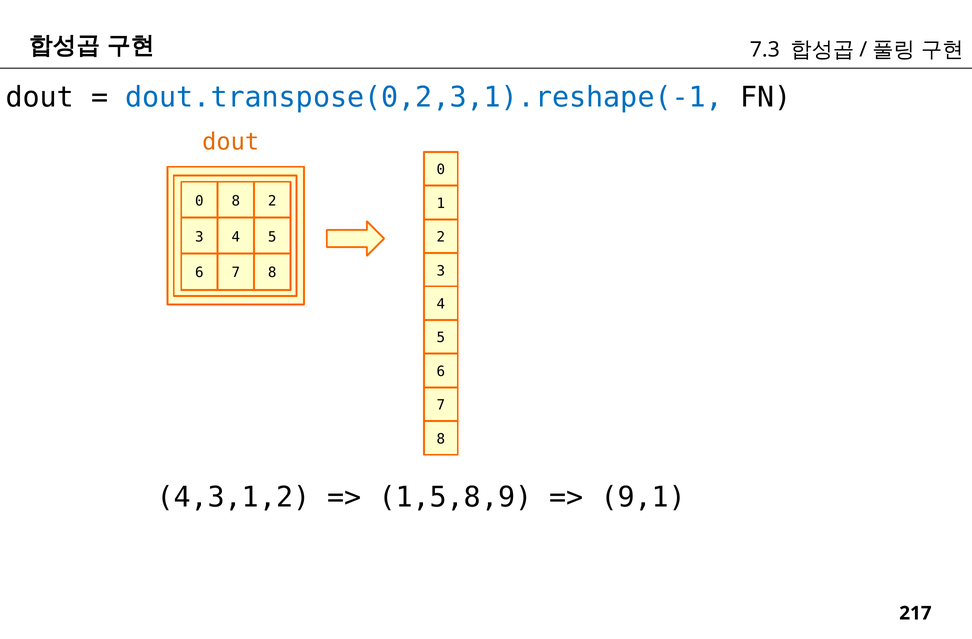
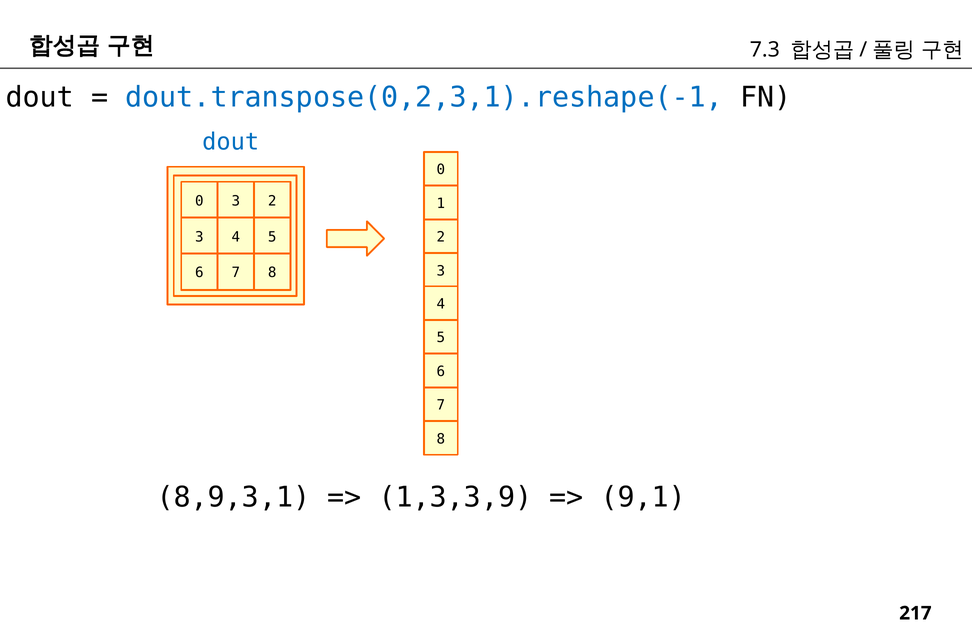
dout colour: orange -> blue (231, 142)
0 8: 8 -> 3 (236, 201)
4,3,1,2: 4,3,1,2 -> 8,9,3,1 (233, 497)
1,5,8,9: 1,5,8,9 -> 1,3,3,9 (455, 497)
